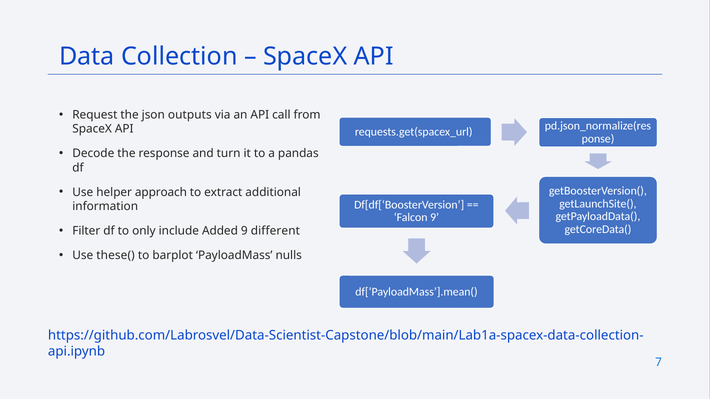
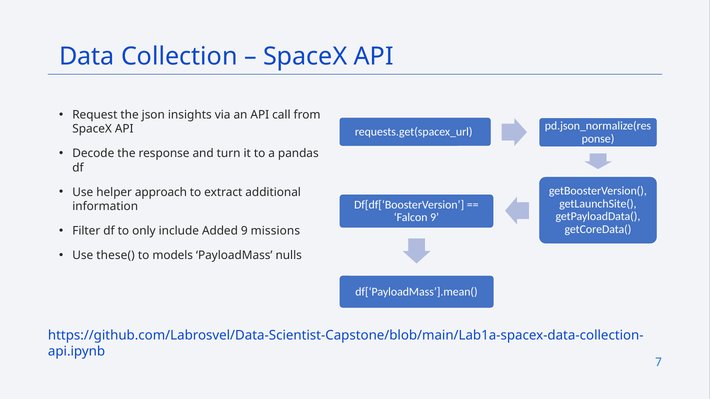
outputs: outputs -> insights (190, 115)
different: different -> missions (275, 231)
barplot: barplot -> models (173, 256)
